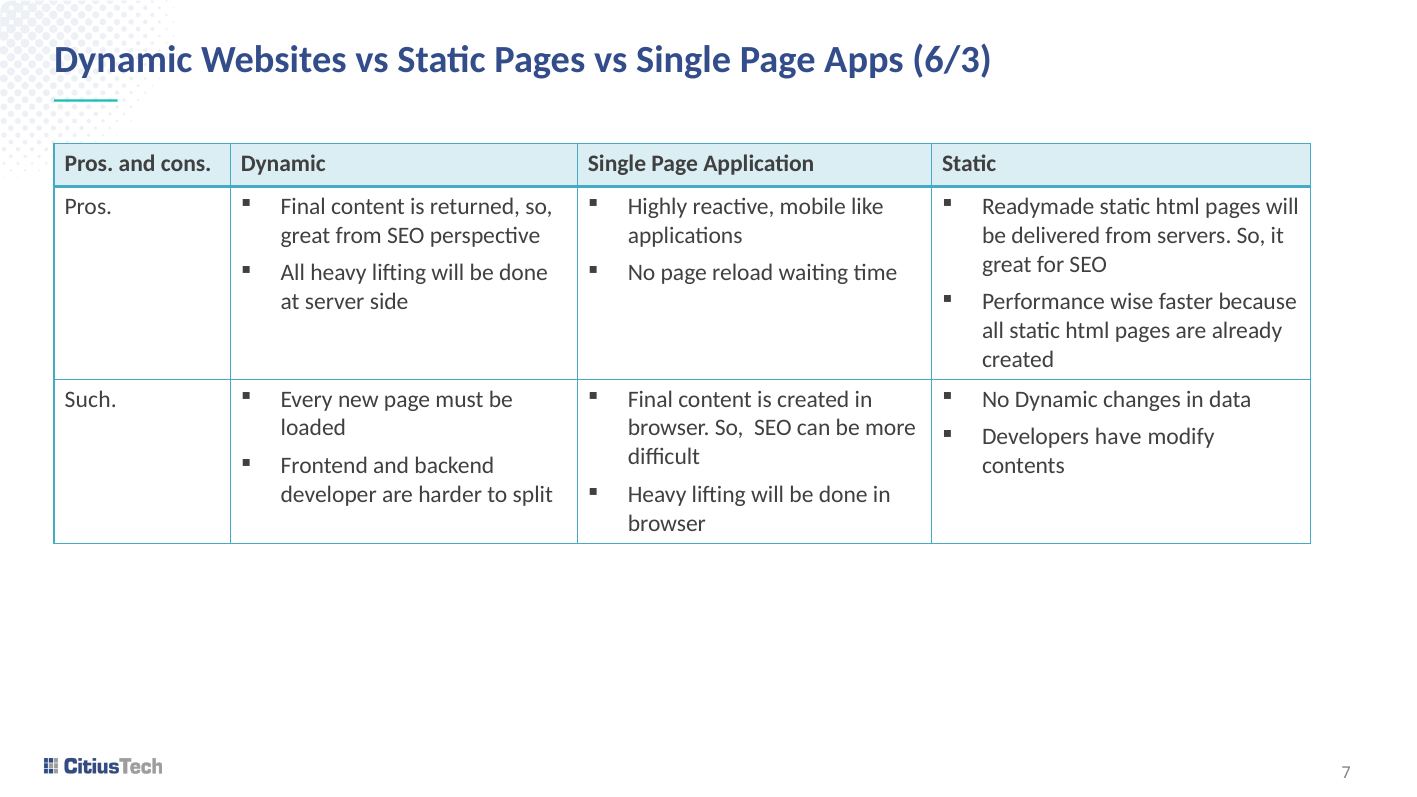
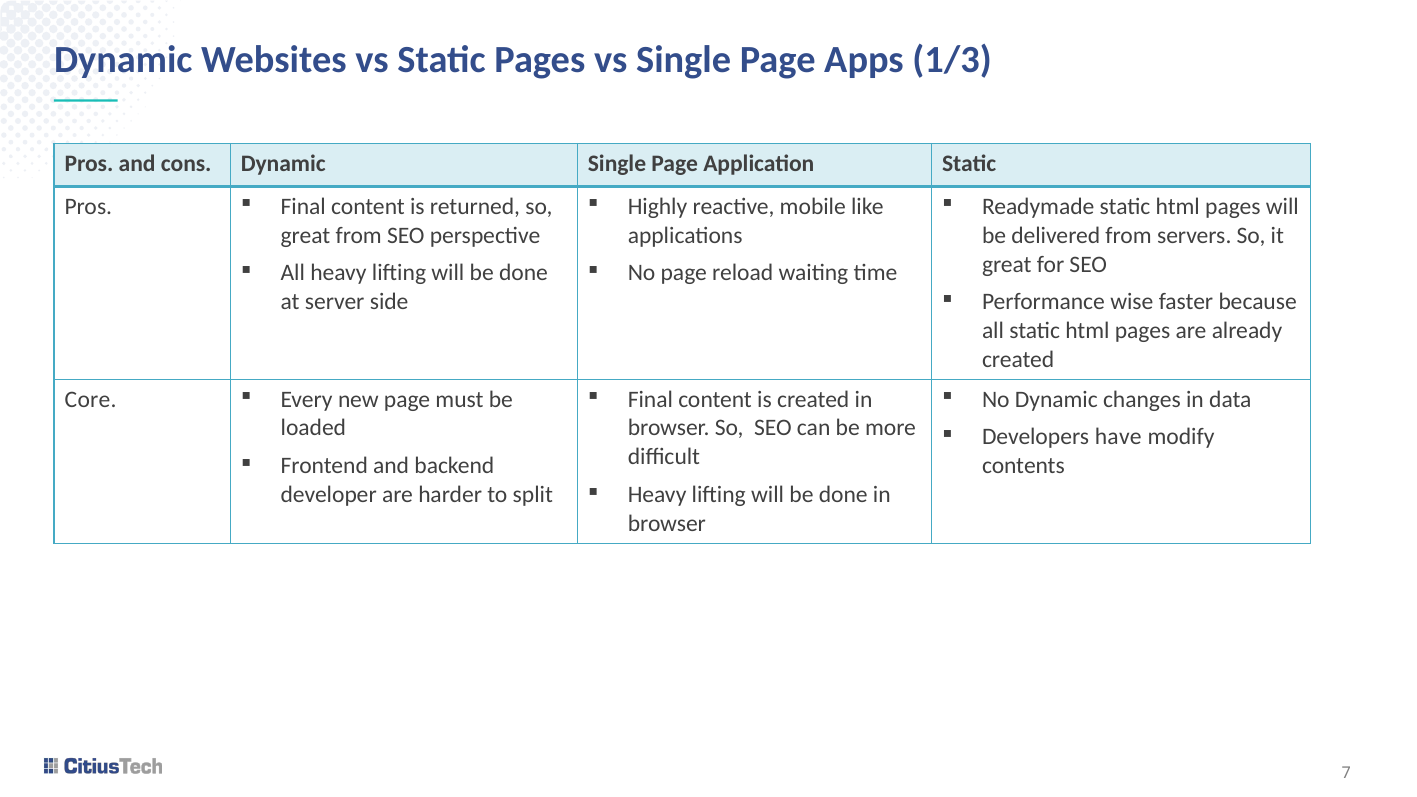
6/3: 6/3 -> 1/3 (952, 60)
Such: Such -> Core (91, 399)
